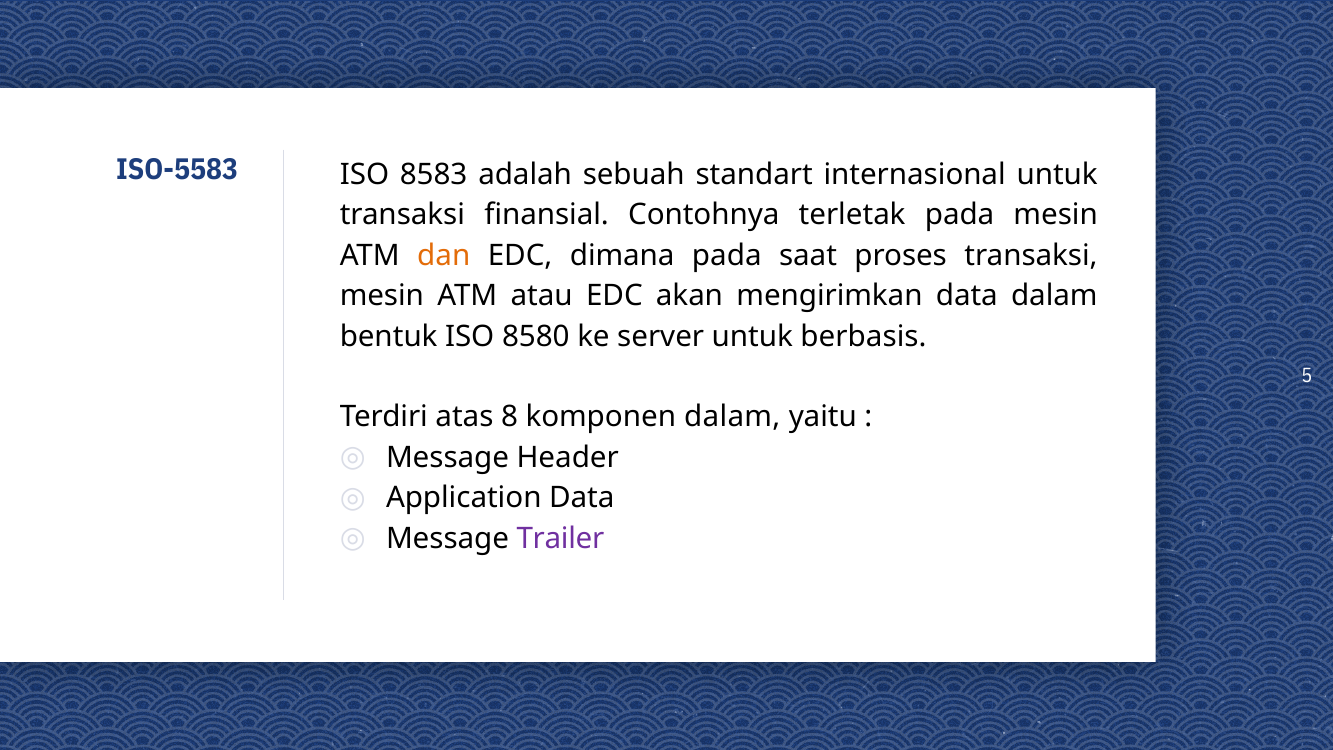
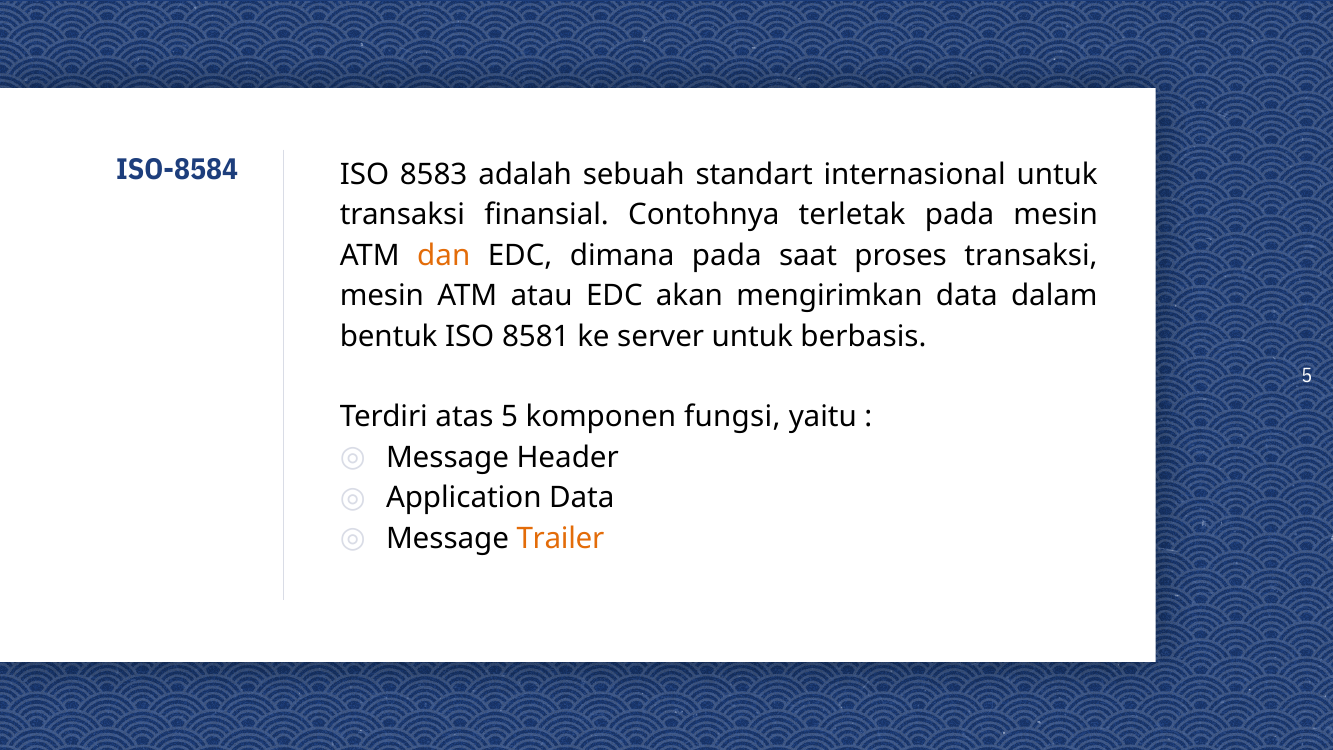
ISO-5583: ISO-5583 -> ISO-8584 (177, 169)
8580: 8580 -> 8581 (536, 336)
atas 8: 8 -> 5 (510, 417)
komponen dalam: dalam -> fungsi (732, 417)
Trailer colour: purple -> orange (560, 538)
